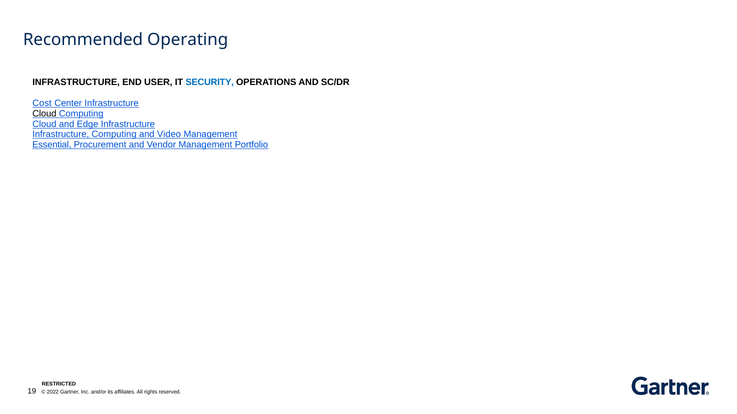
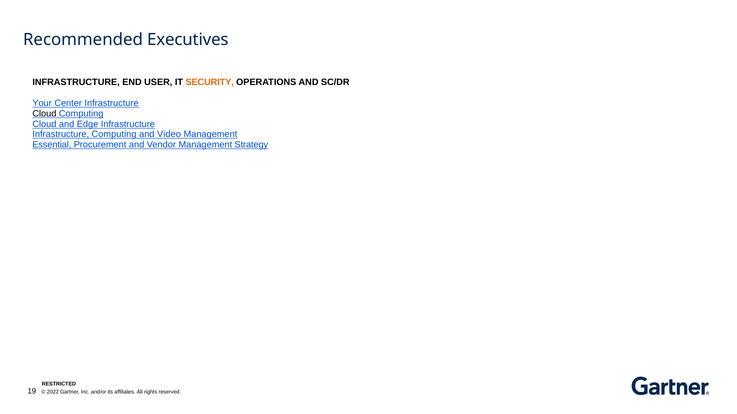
Operating: Operating -> Executives (188, 40)
SECURITY colour: blue -> orange (210, 83)
Cost: Cost -> Your (42, 104)
Portfolio: Portfolio -> Strategy (251, 145)
